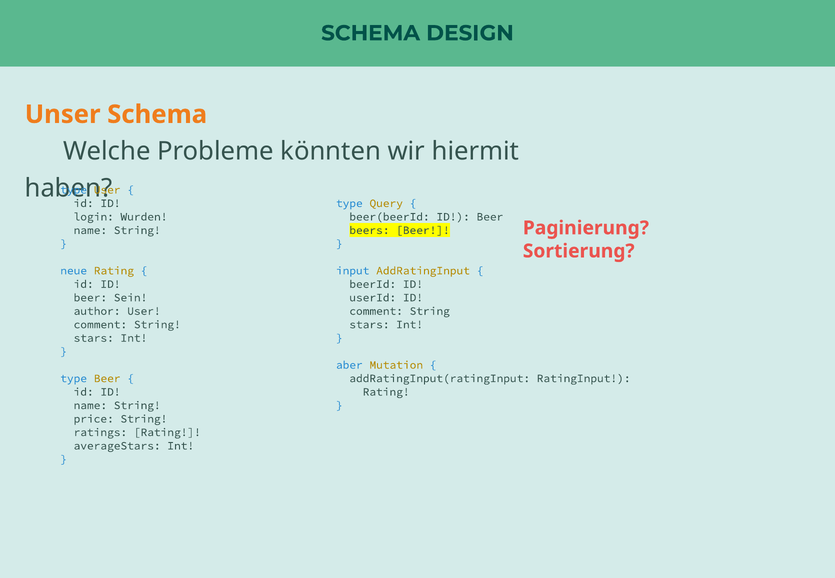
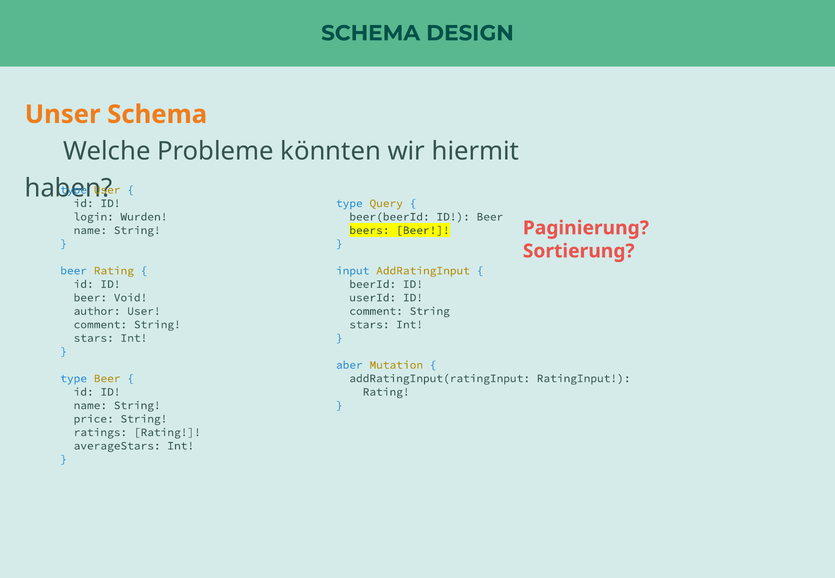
neue: neue -> beer (74, 271)
Sein: Sein -> Void (131, 298)
